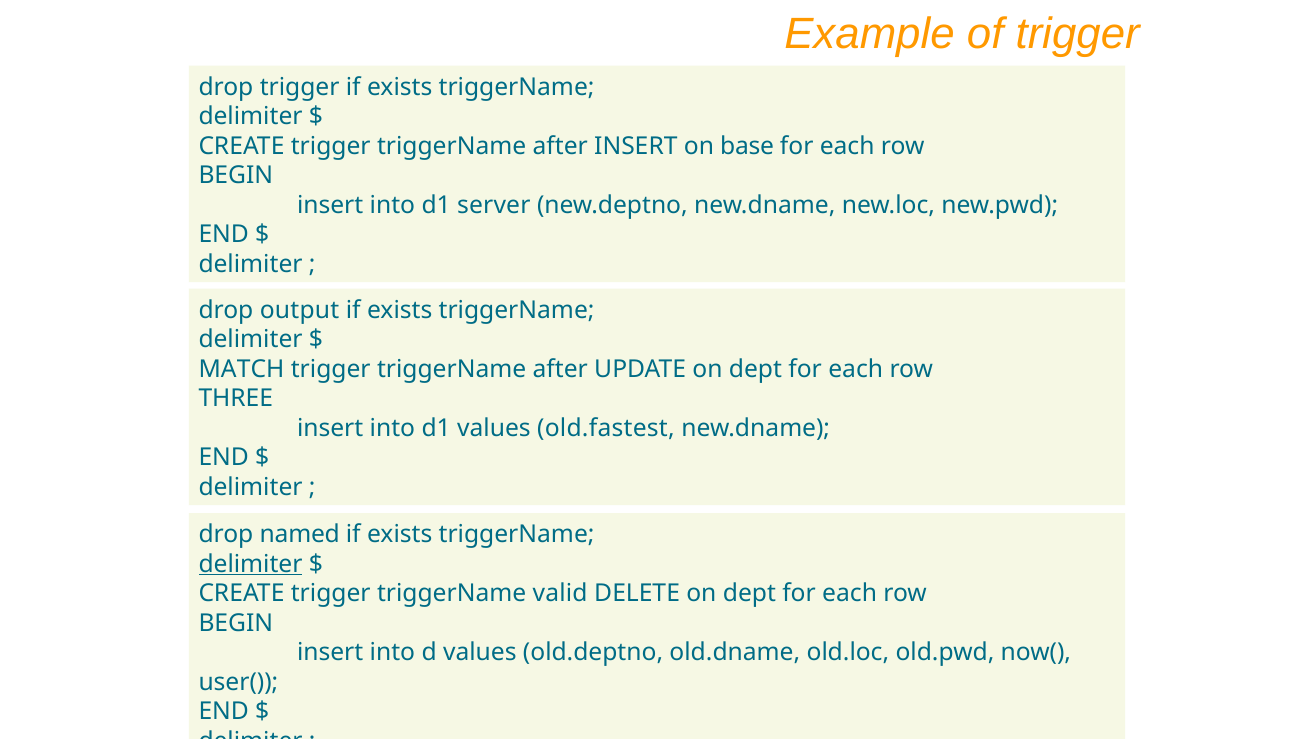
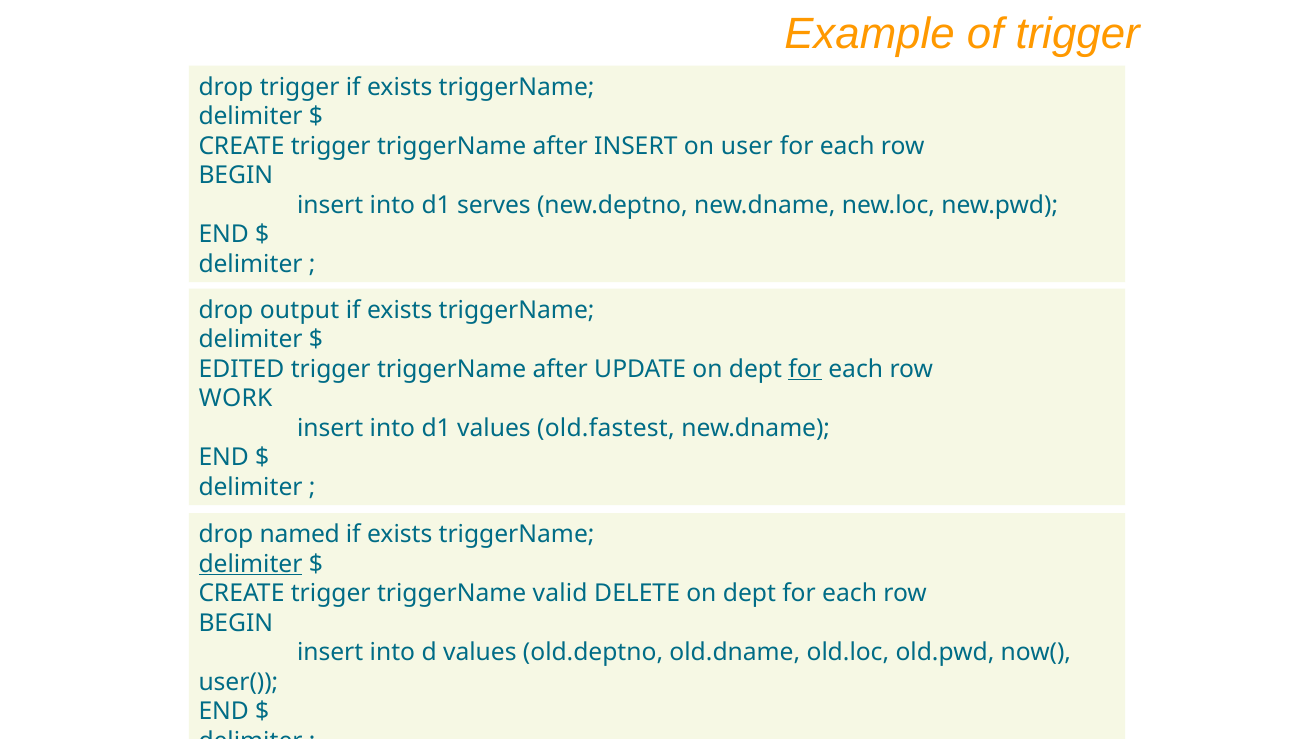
base: base -> user (747, 146)
server: server -> serves (494, 205)
MATCH: MATCH -> EDITED (241, 369)
for underline: none -> present (805, 369)
THREE: THREE -> WORK (236, 399)
